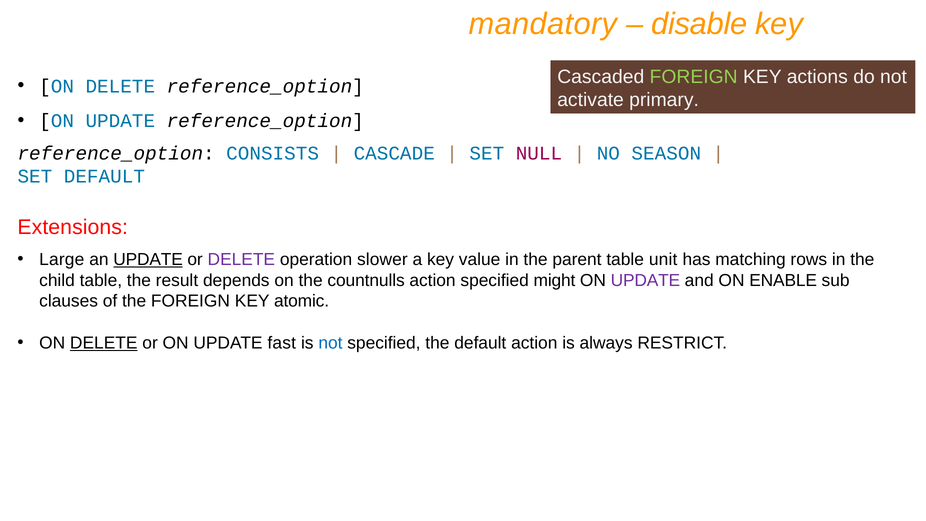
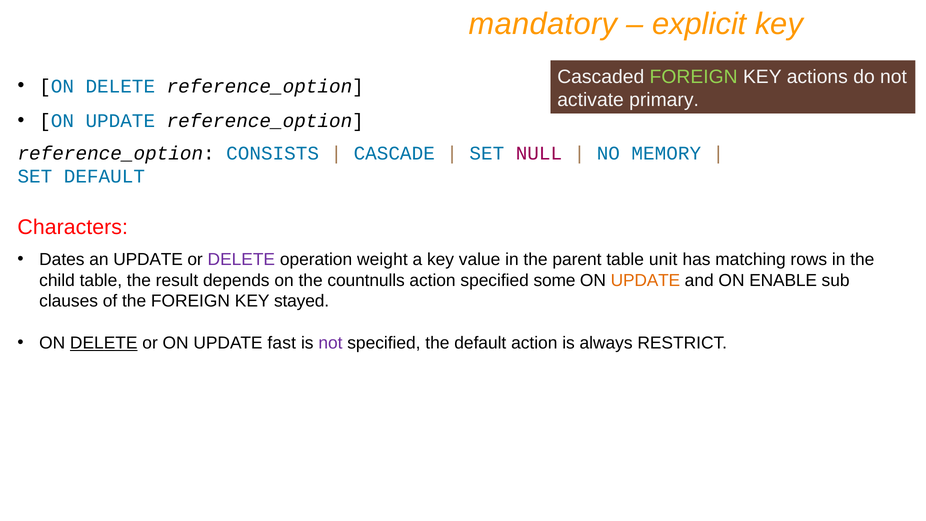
disable: disable -> explicit (699, 24)
SEASON: SEASON -> MEMORY (666, 153)
Extensions: Extensions -> Characters (73, 227)
Large: Large -> Dates (62, 259)
UPDATE underline: present -> none (148, 259)
slower: slower -> weight (382, 259)
might: might -> some (554, 280)
UPDATE colour: purple -> orange (645, 280)
atomic: atomic -> stayed (302, 301)
not colour: blue -> purple (330, 343)
